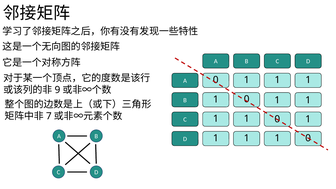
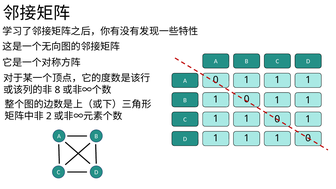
9: 9 -> 8 (57, 90)
7: 7 -> 2 (49, 116)
